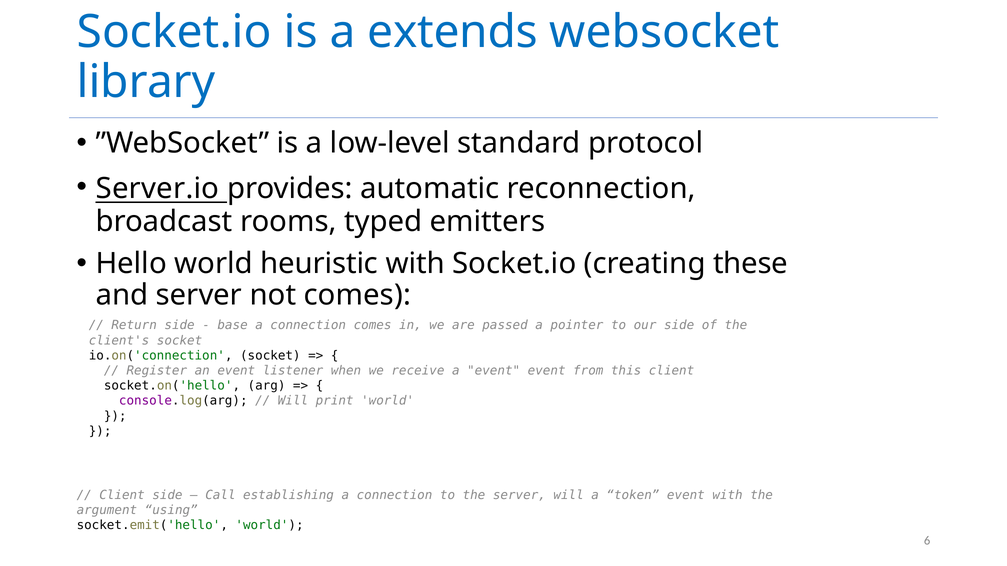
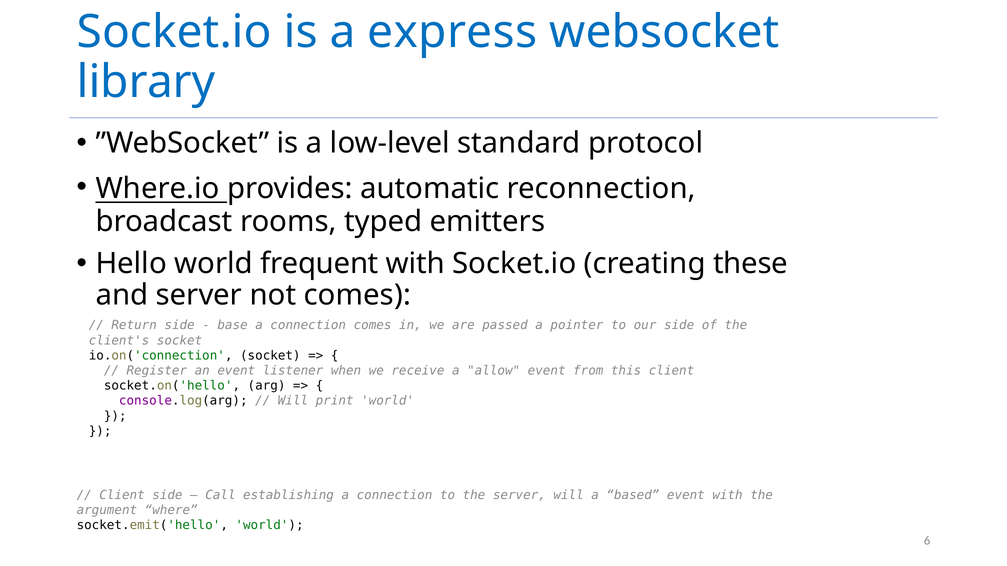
extends: extends -> express (452, 32)
Server.io: Server.io -> Where.io (158, 189)
heuristic: heuristic -> frequent (319, 264)
a event: event -> allow (494, 371)
token: token -> based (633, 495)
using: using -> where (171, 511)
